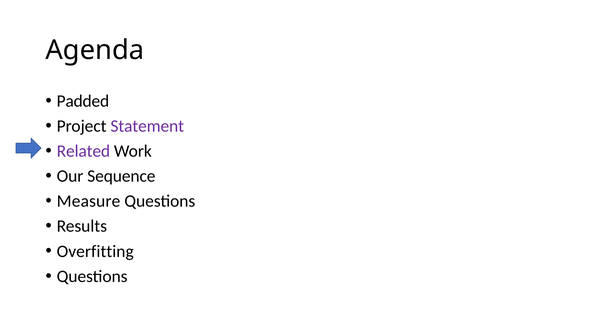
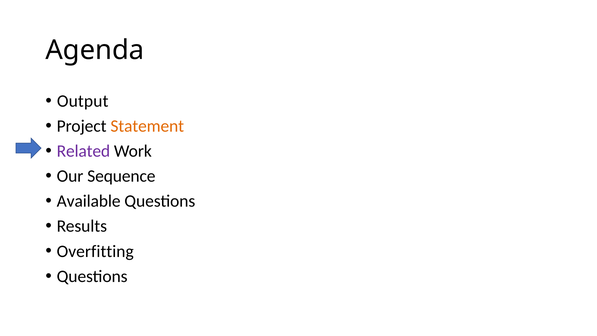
Padded: Padded -> Output (83, 101)
Statement colour: purple -> orange (147, 126)
Measure: Measure -> Available (89, 201)
